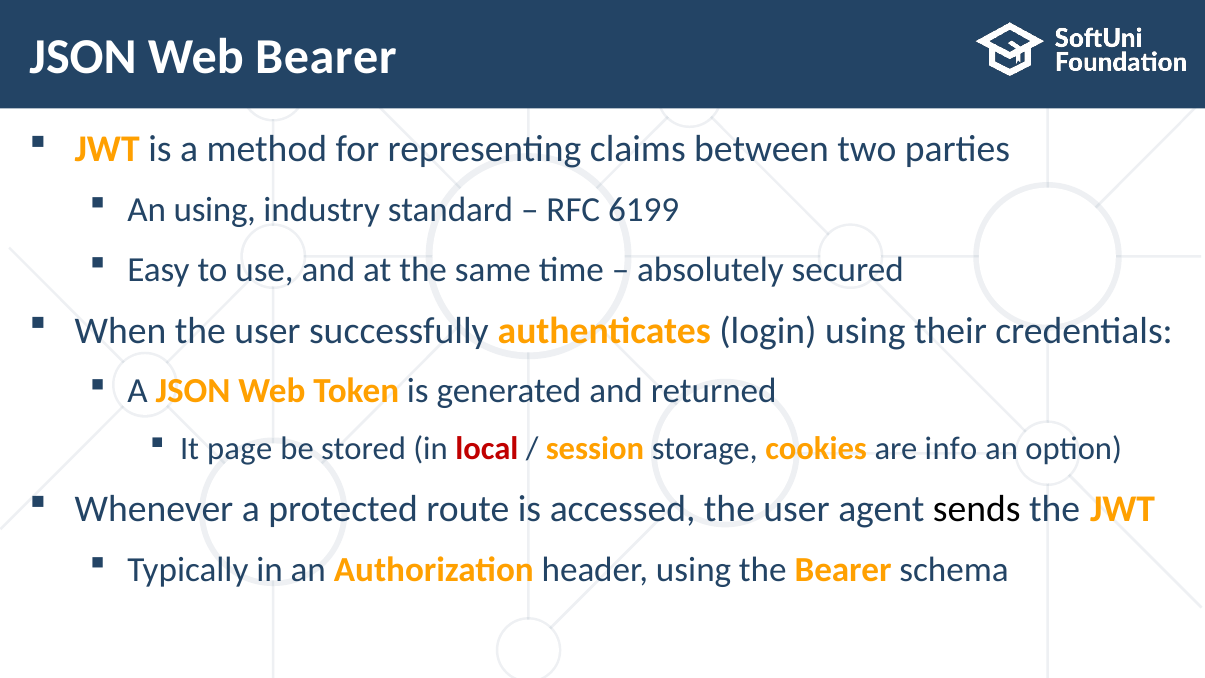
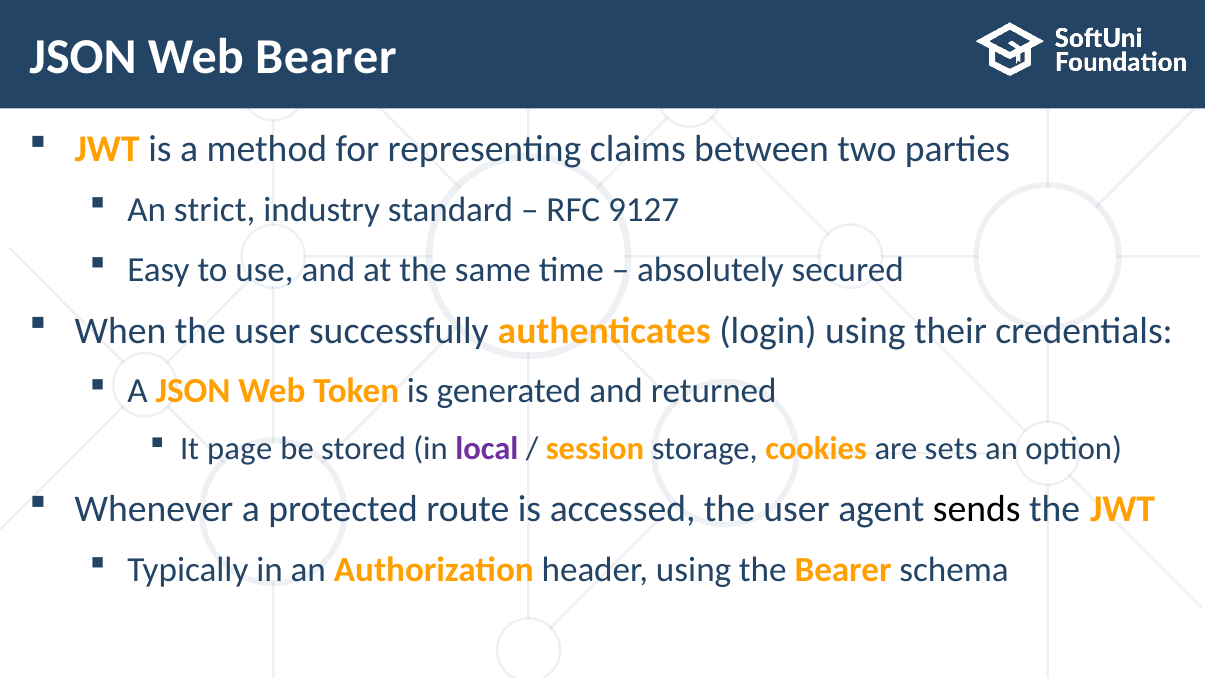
An using: using -> strict (215, 210)
6199: 6199 -> 9127 (644, 210)
local colour: red -> purple (487, 449)
info: info -> sets (951, 449)
